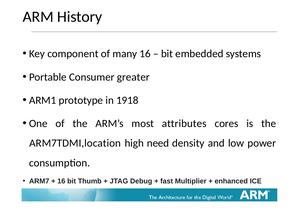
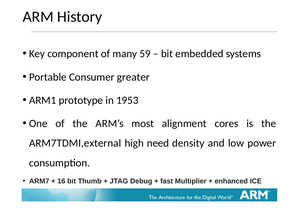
many 16: 16 -> 59 (145, 54)
1918: 1918 -> 1953 (127, 100)
attributes: attributes -> alignment (184, 124)
ARM7TDMI,location: ARM7TDMI,location -> ARM7TDMI,external (75, 143)
